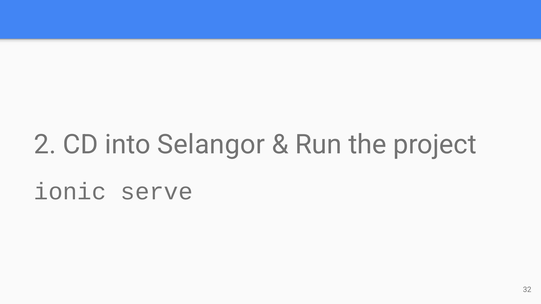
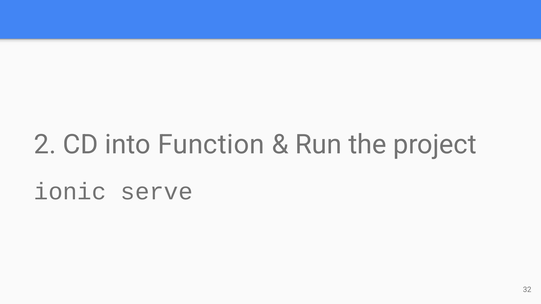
Selangor: Selangor -> Function (211, 145)
